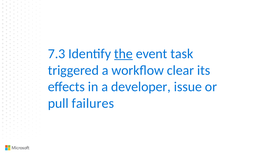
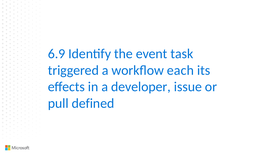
7.3: 7.3 -> 6.9 (57, 54)
the underline: present -> none (123, 54)
clear: clear -> each (180, 70)
failures: failures -> defined (93, 103)
